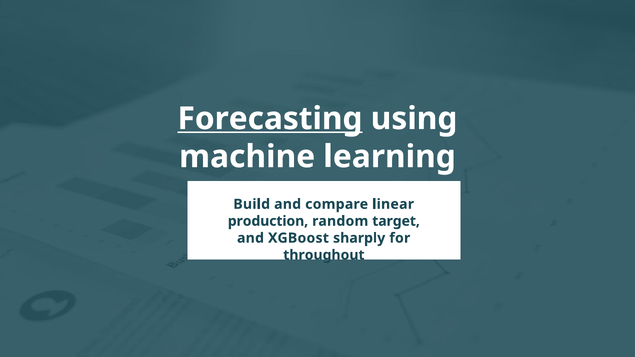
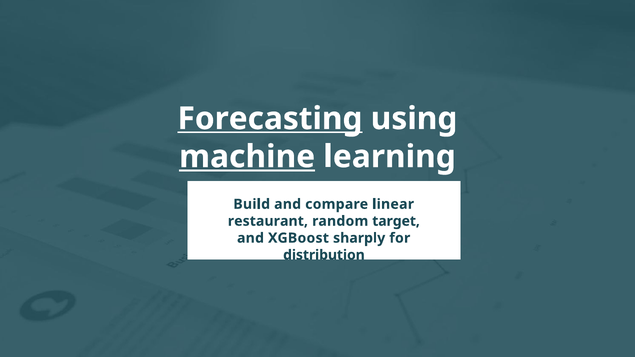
machine underline: none -> present (247, 157)
production: production -> restaurant (268, 221)
throughout: throughout -> distribution (324, 255)
